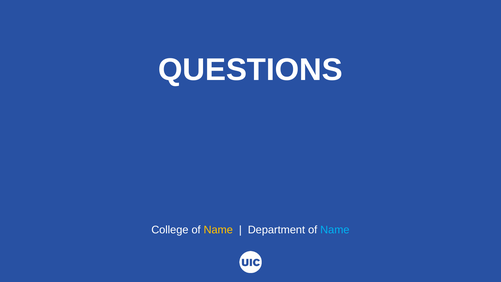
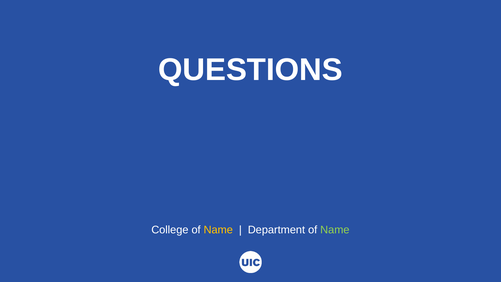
Name colour: light blue -> light green (335, 230)
